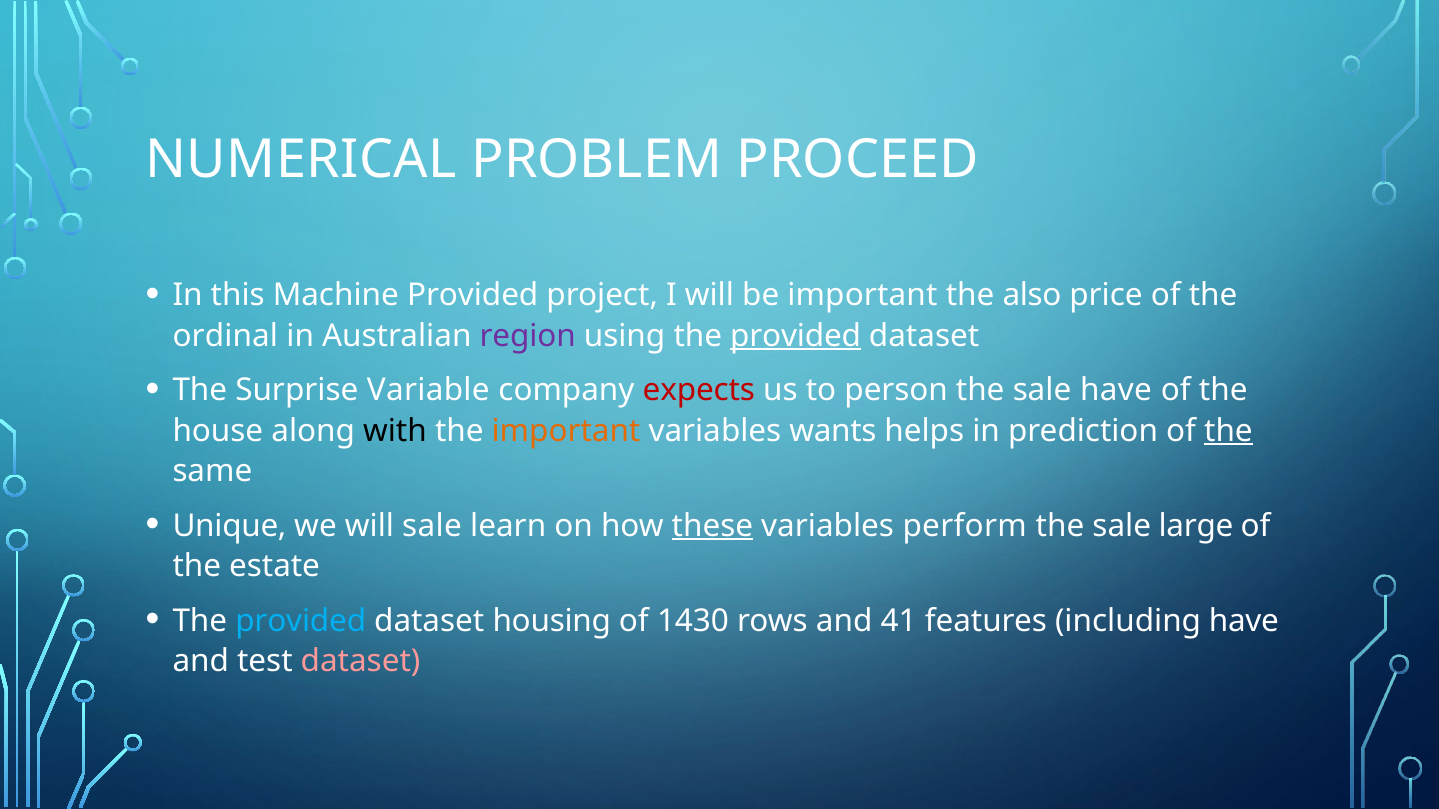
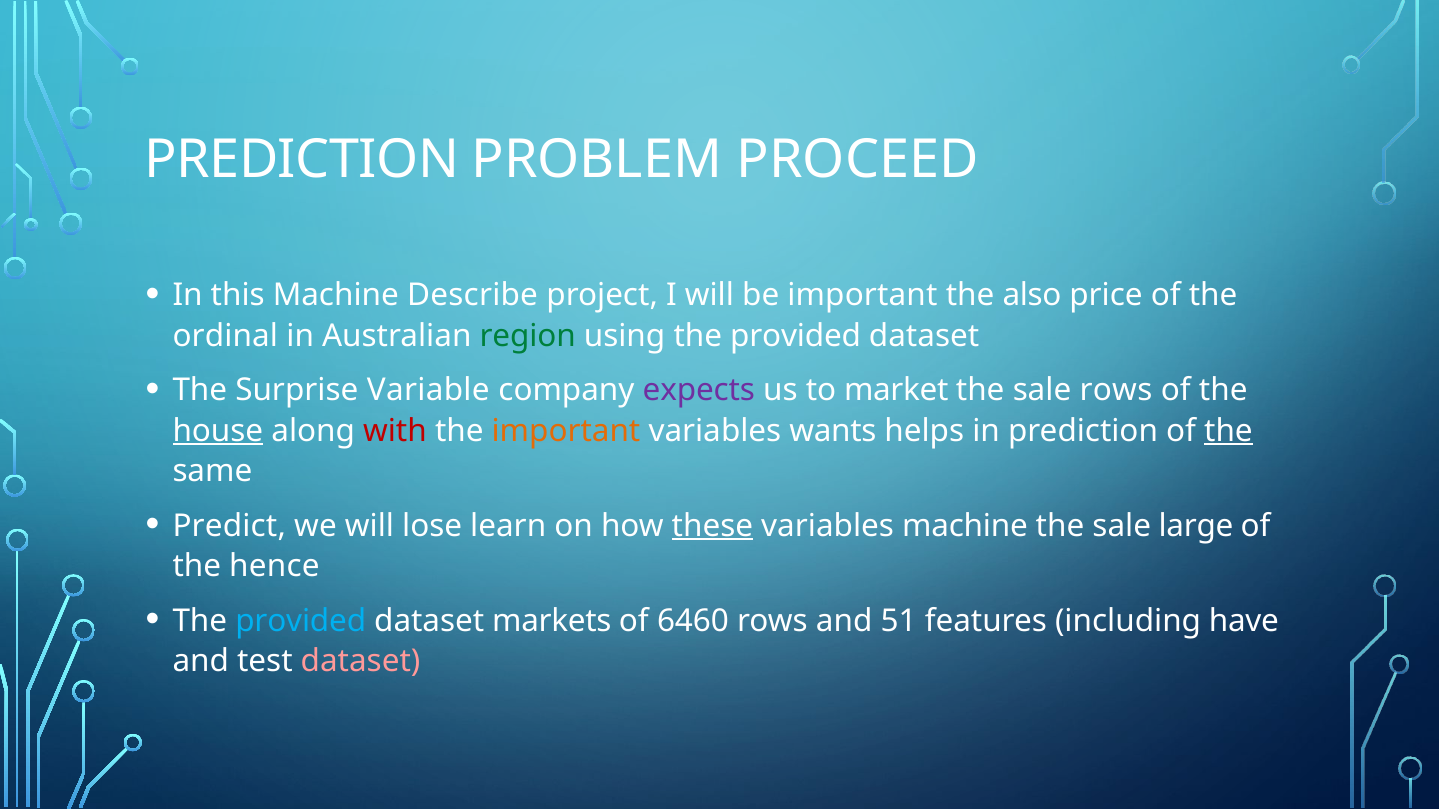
NUMERICAL: NUMERICAL -> PREDICTION (302, 160)
Machine Provided: Provided -> Describe (473, 295)
region colour: purple -> green (528, 336)
provided underline: present -> none (796, 336)
expects colour: red -> purple (699, 390)
person: person -> market (896, 390)
sale have: have -> rows (1116, 390)
house underline: none -> present (218, 431)
with colour: black -> red (395, 431)
Unique: Unique -> Predict (229, 526)
will sale: sale -> lose (432, 526)
variables perform: perform -> machine (965, 526)
estate: estate -> hence (274, 567)
housing: housing -> markets (552, 621)
1430: 1430 -> 6460 (693, 621)
41: 41 -> 51 (899, 621)
